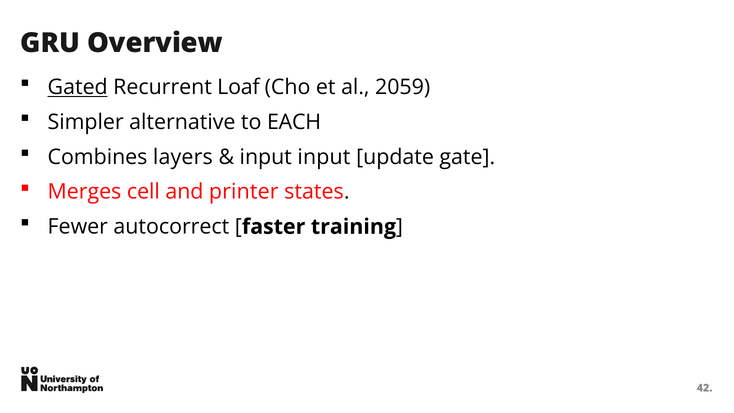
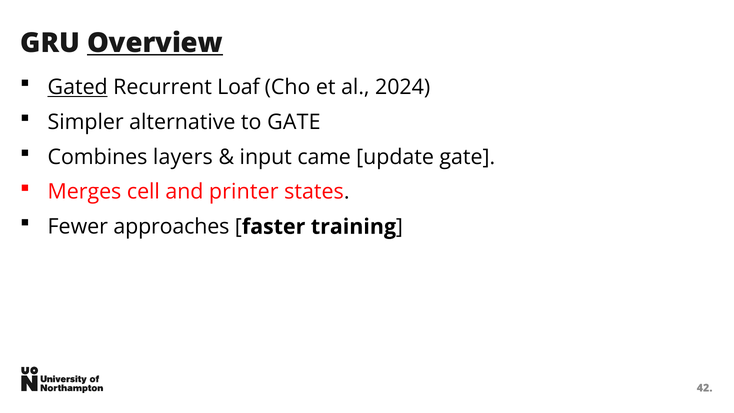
Overview underline: none -> present (155, 43)
2059: 2059 -> 2024 (403, 87)
to EACH: EACH -> GATE (294, 122)
input input: input -> came (324, 157)
autocorrect: autocorrect -> approaches (171, 227)
